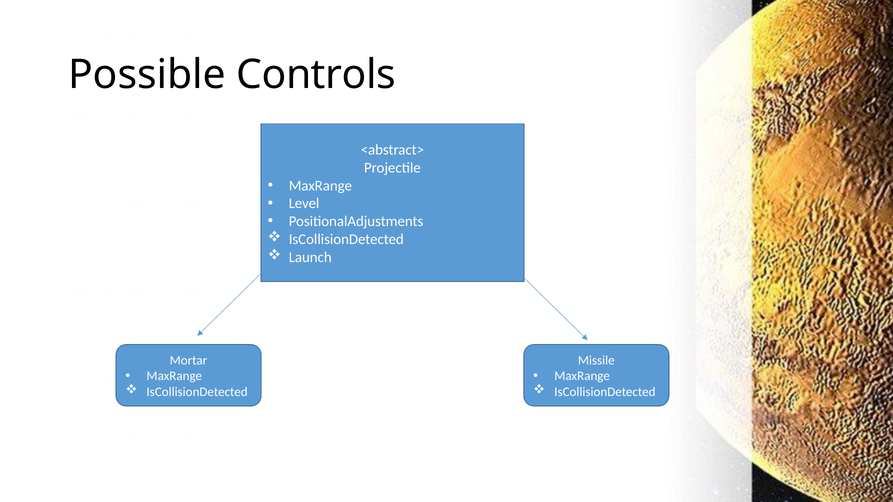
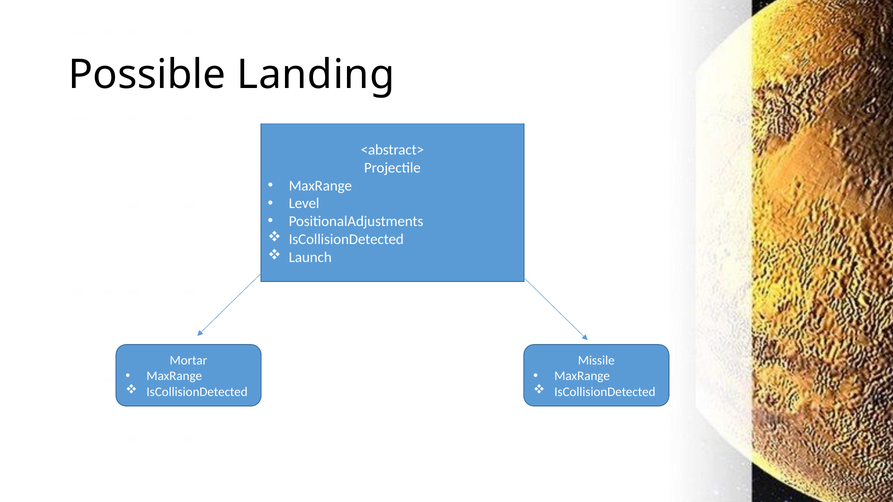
Controls: Controls -> Landing (316, 75)
